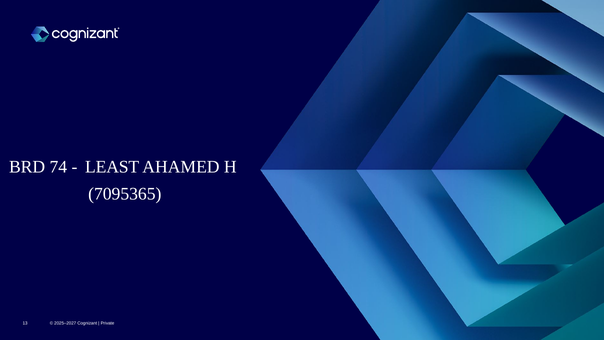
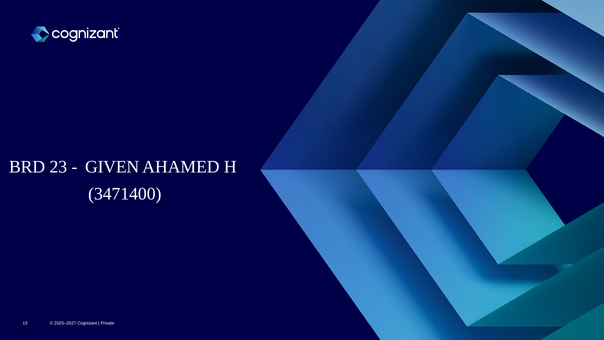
74: 74 -> 23 (58, 167)
LEAST: LEAST -> GIVEN (112, 167)
7095365: 7095365 -> 3471400 (125, 194)
